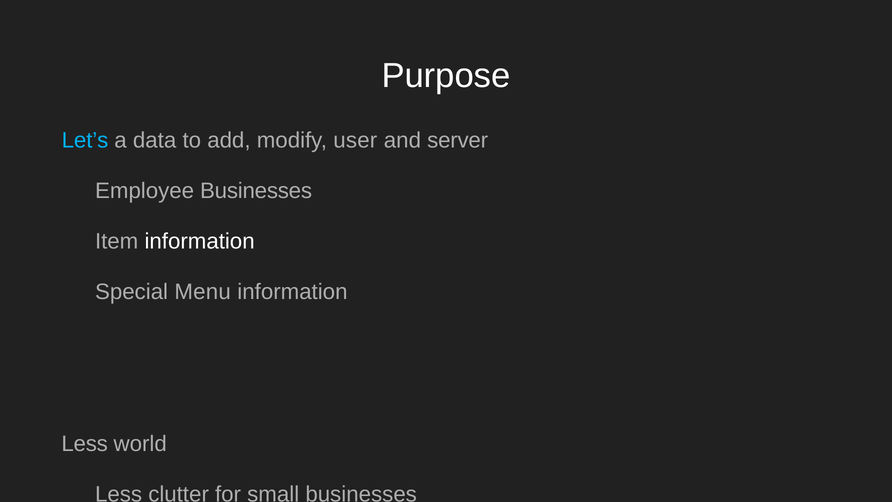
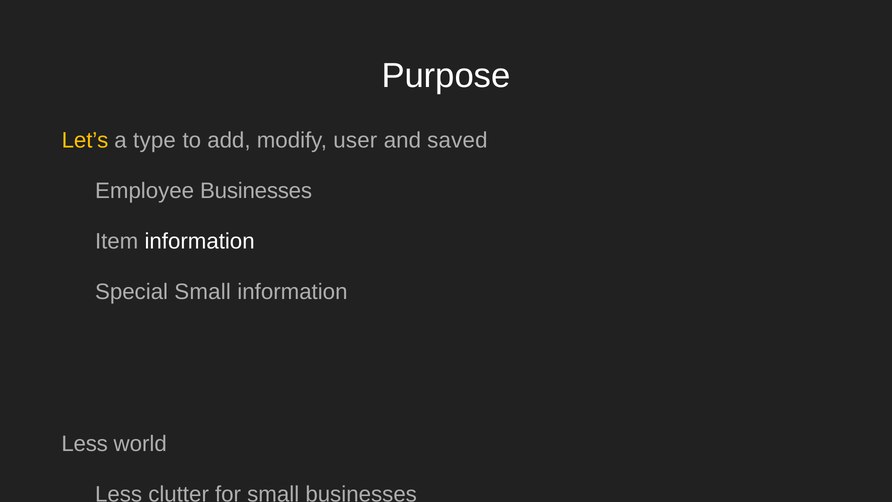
Let’s colour: light blue -> yellow (85, 140)
data: data -> type (155, 140)
server: server -> saved (457, 140)
Special Menu: Menu -> Small (203, 292)
